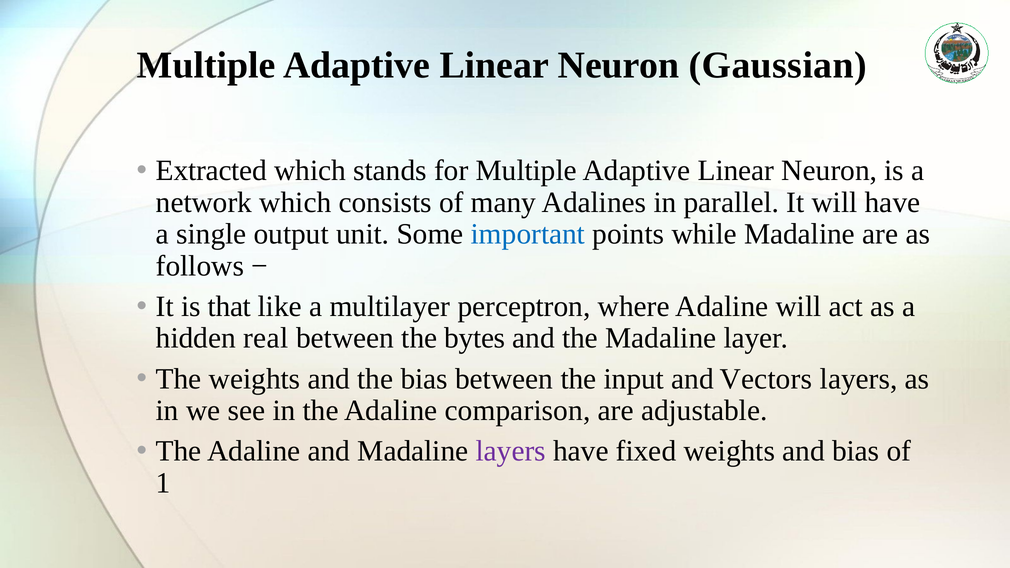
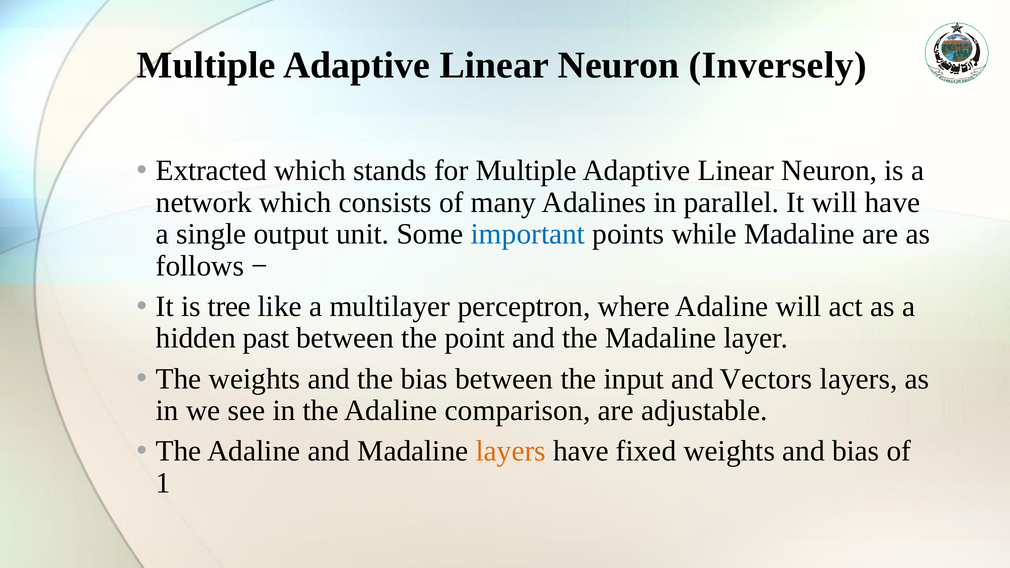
Gaussian: Gaussian -> Inversely (778, 65)
that: that -> tree (229, 307)
real: real -> past (266, 338)
bytes: bytes -> point (475, 338)
layers colour: purple -> orange (511, 451)
